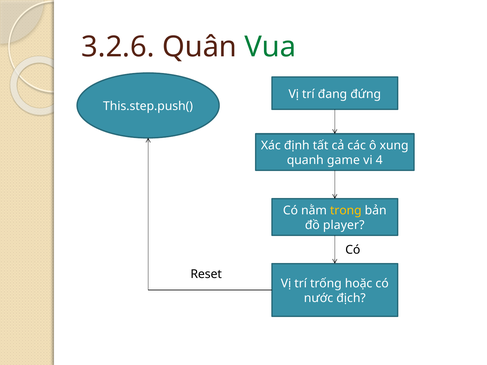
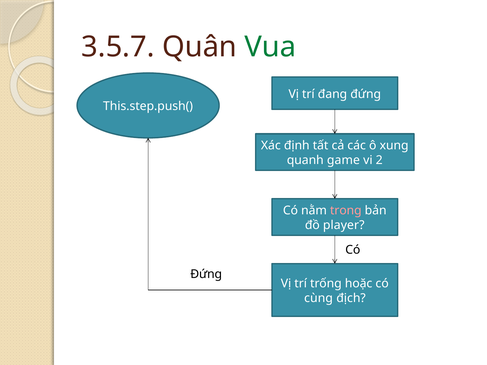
3.2.6: 3.2.6 -> 3.5.7 (118, 47)
4: 4 -> 2 (379, 160)
trong colour: yellow -> pink (346, 211)
Reset: Reset -> Đứng (206, 274)
nước: nước -> cùng (319, 298)
